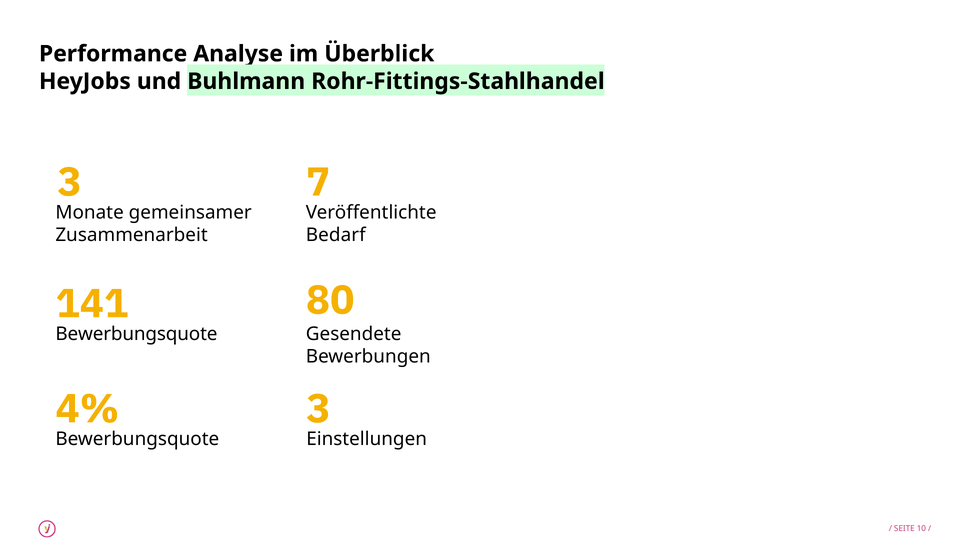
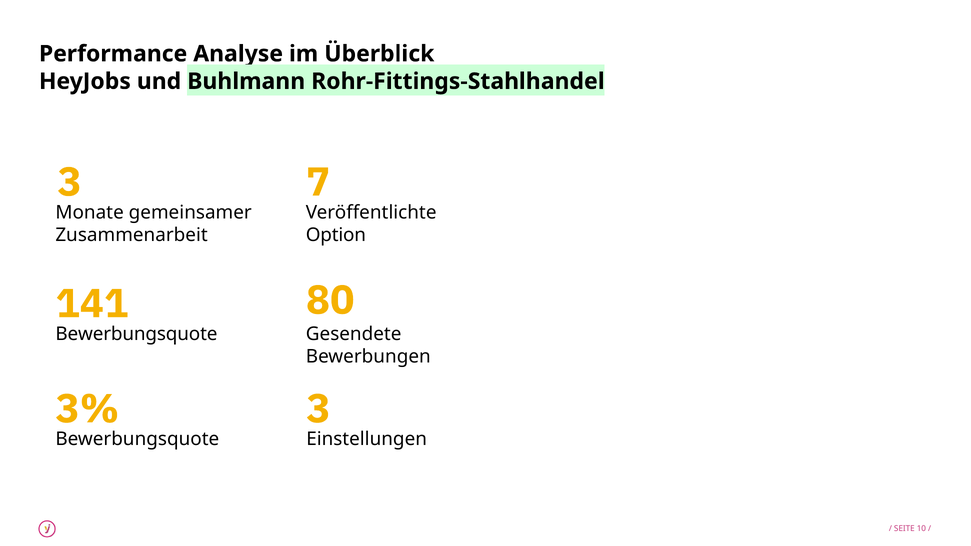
Bedarf: Bedarf -> Option (336, 235)
4%: 4% -> 3% (87, 409)
